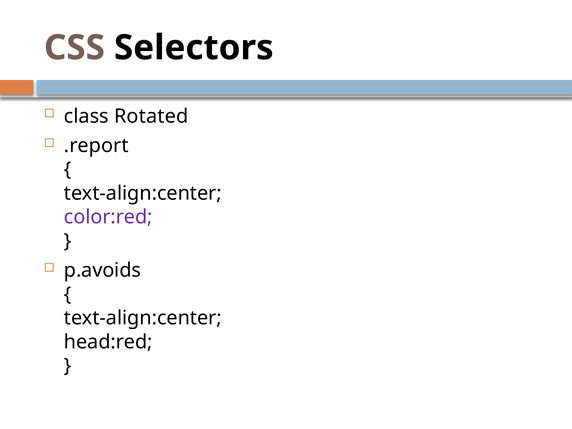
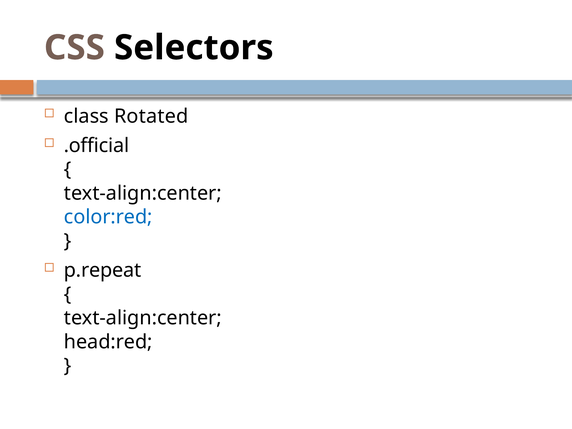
.report: .report -> .official (96, 146)
color:red colour: purple -> blue (108, 217)
p.avoids: p.avoids -> p.repeat (103, 270)
